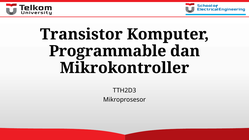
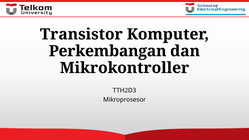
Programmable: Programmable -> Perkembangan (108, 51)
